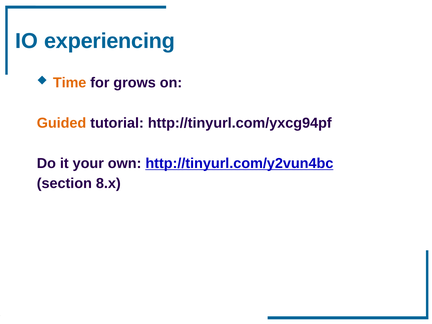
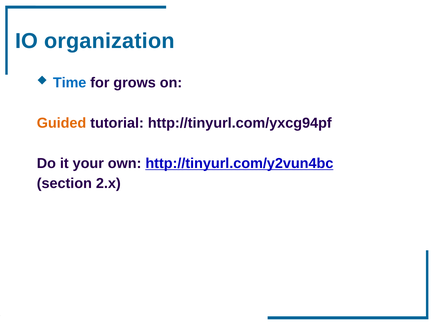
experiencing: experiencing -> organization (109, 41)
Time colour: orange -> blue (70, 83)
8.x: 8.x -> 2.x (108, 183)
